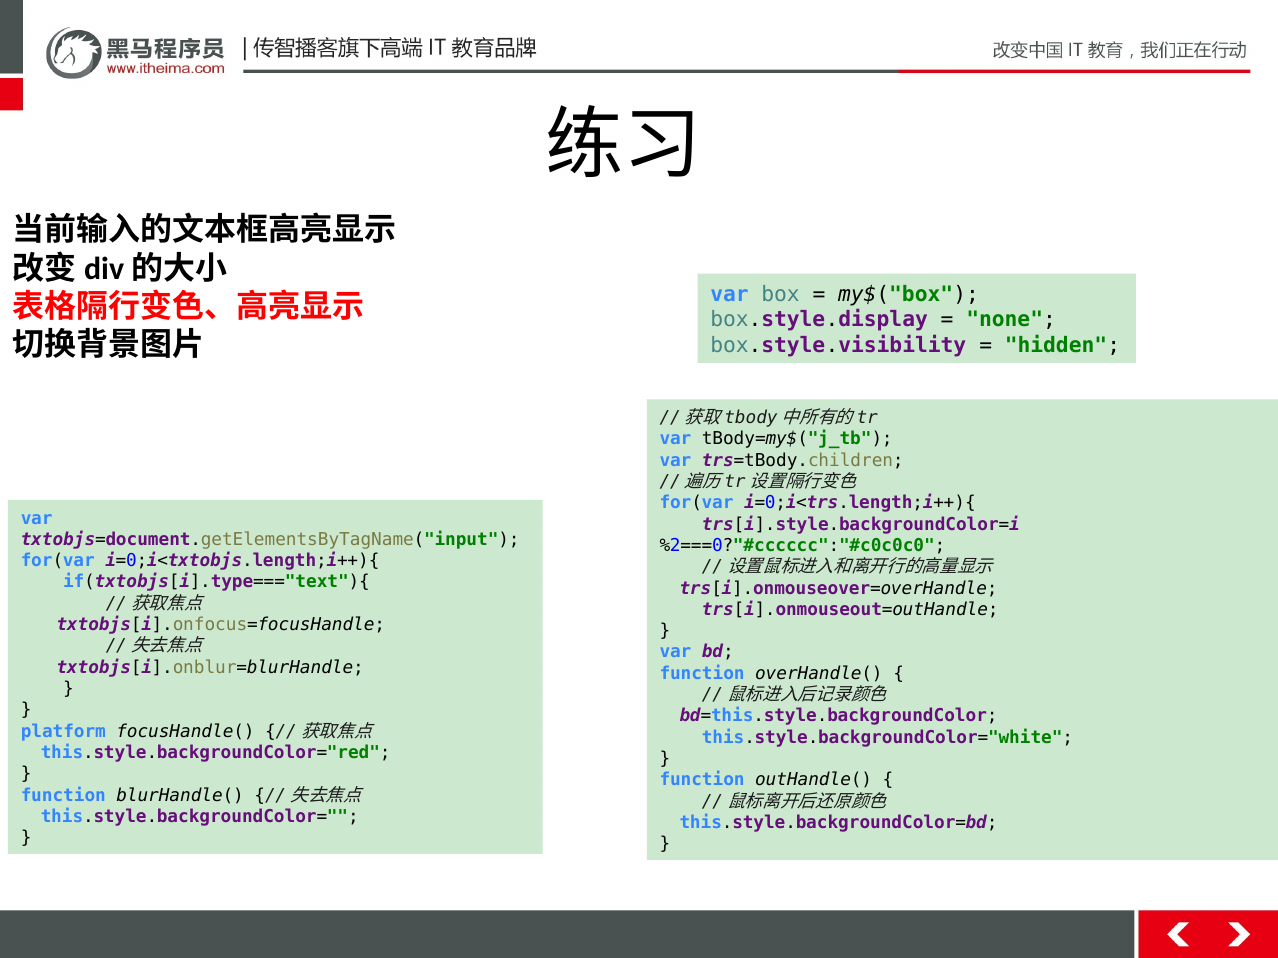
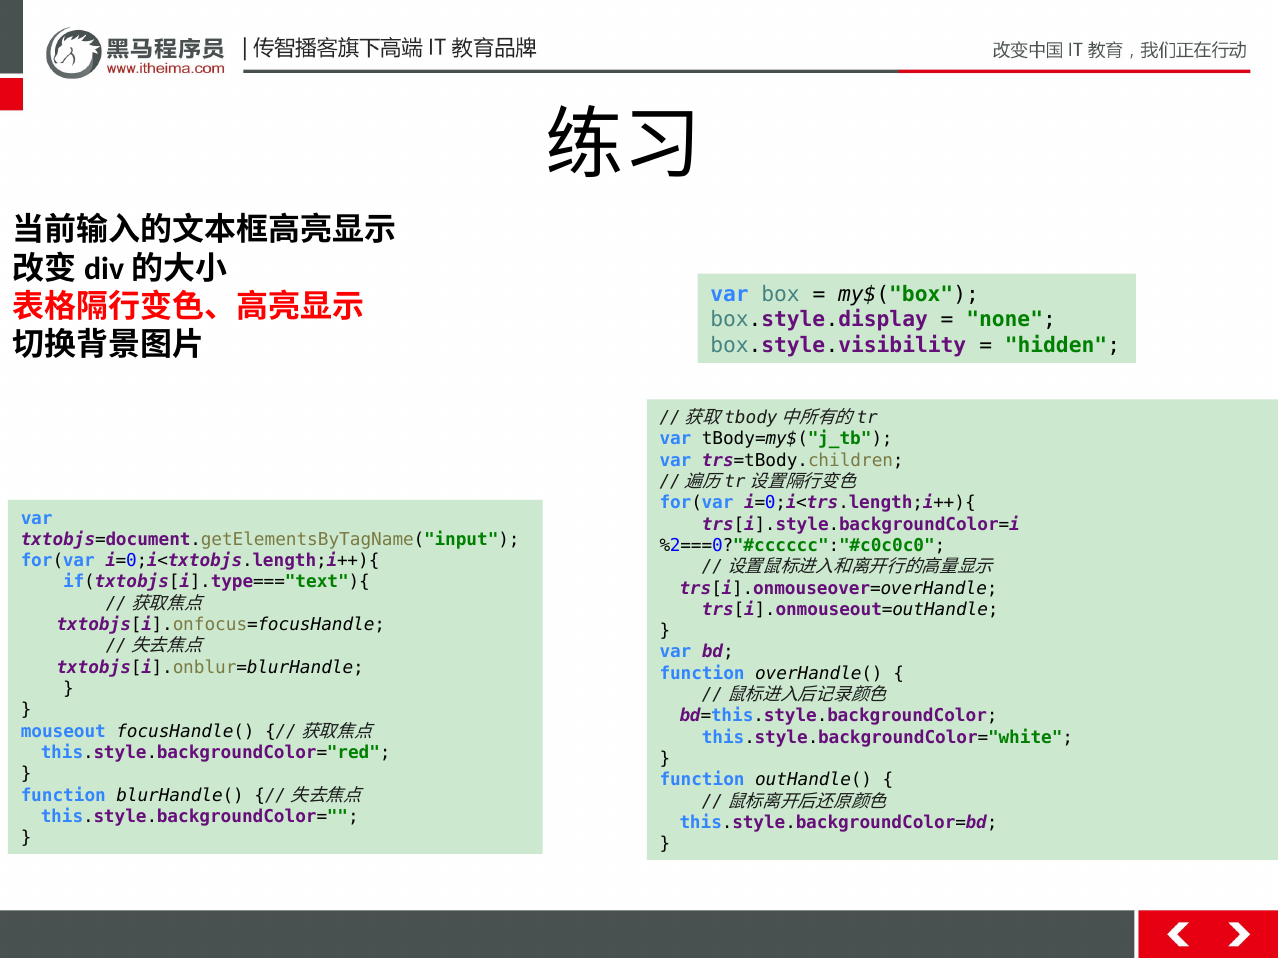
platform: platform -> mouseout (63, 732)
